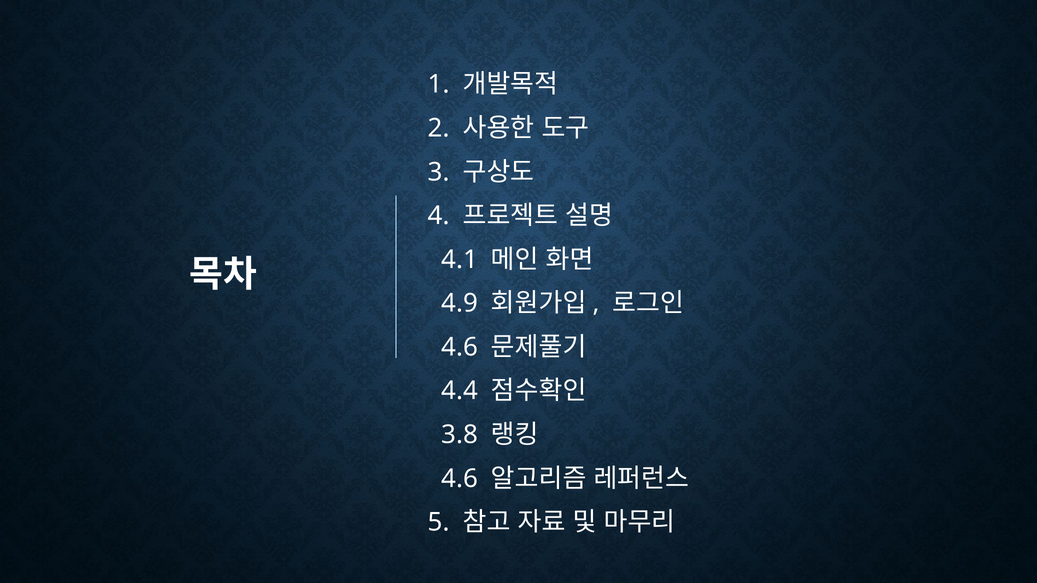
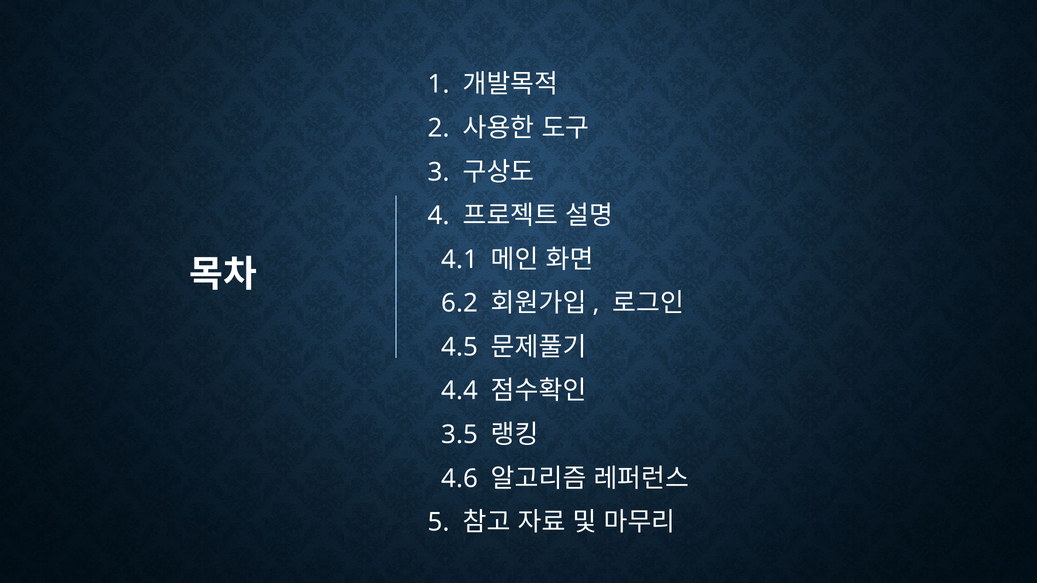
4.9: 4.9 -> 6.2 (460, 303)
4.6: 4.6 -> 4.5 (460, 347)
3.8: 3.8 -> 3.5 (460, 435)
